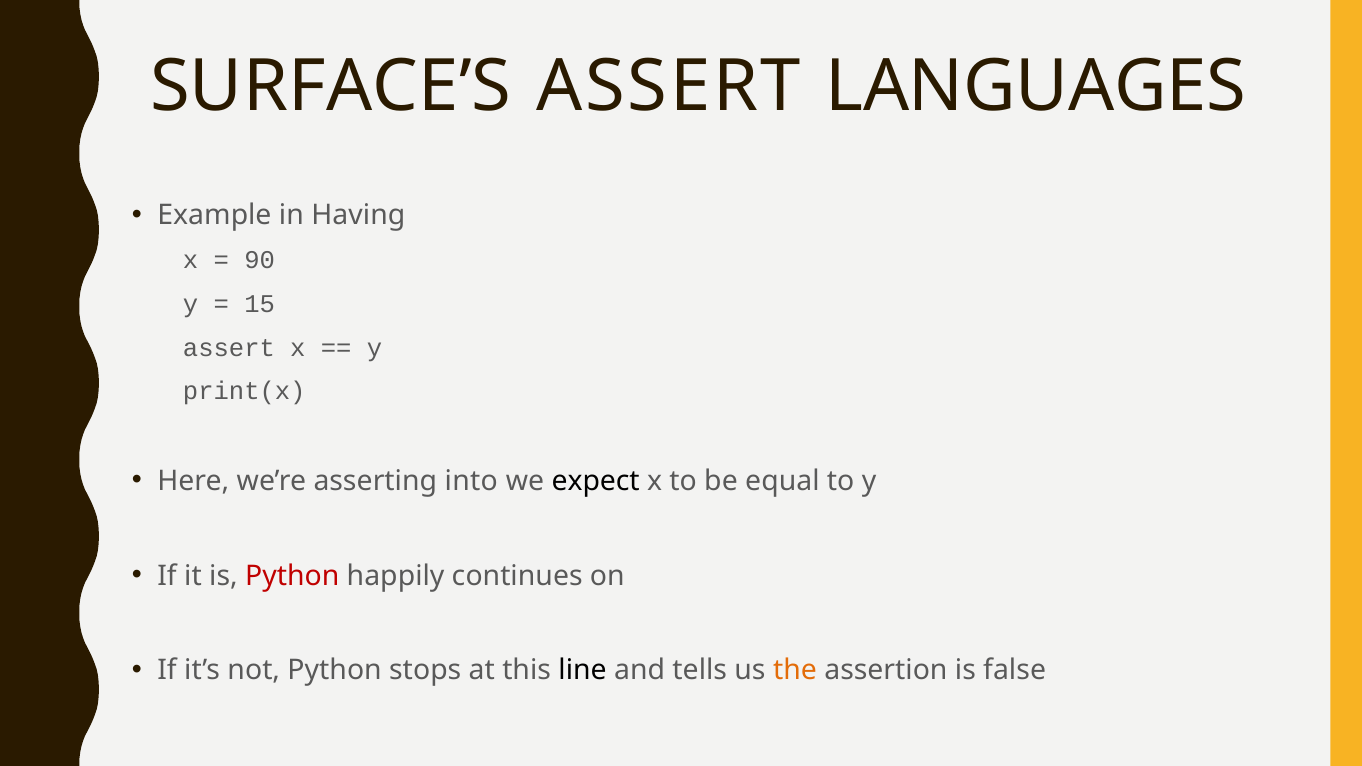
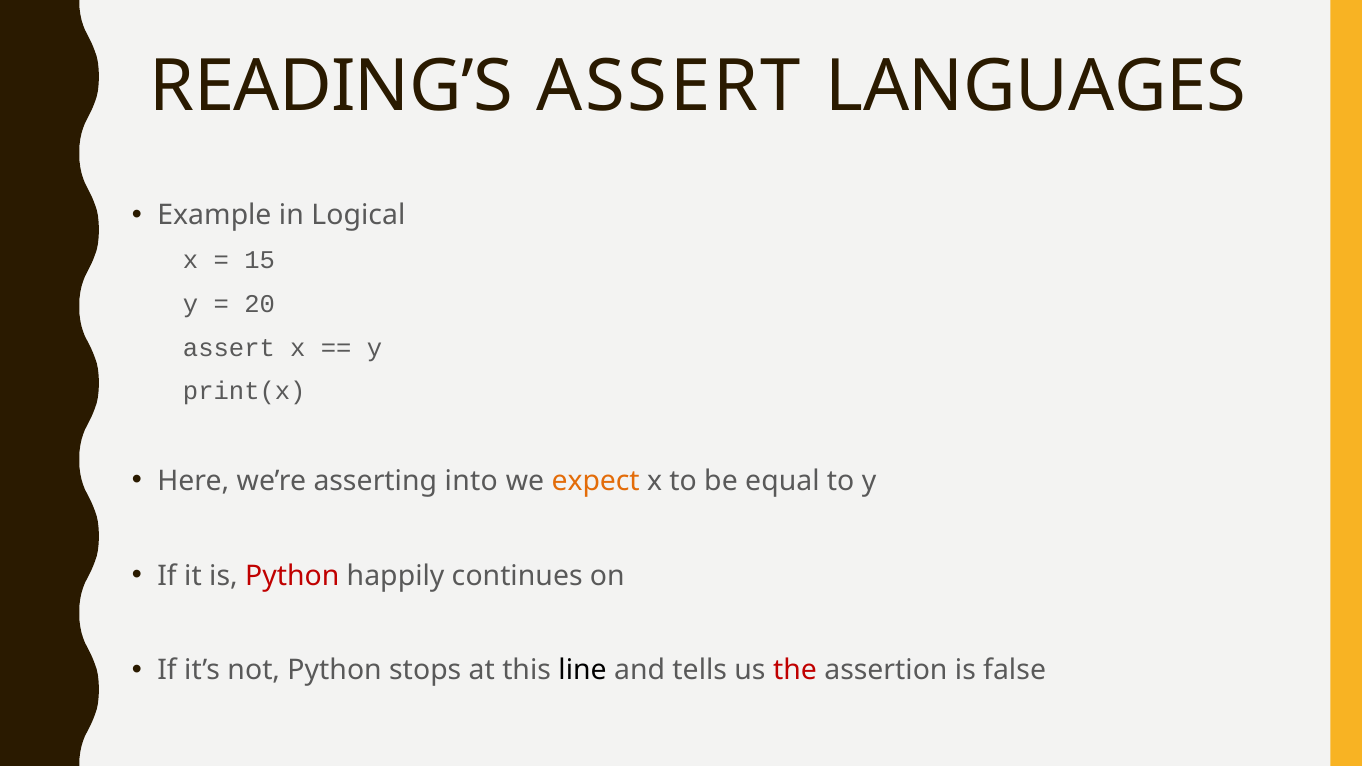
SURFACE’S: SURFACE’S -> READING’S (331, 86)
Having: Having -> Logical (358, 215)
90: 90 -> 15 (260, 260)
15: 15 -> 20 (260, 304)
expect colour: black -> orange (596, 481)
the colour: orange -> red (795, 671)
